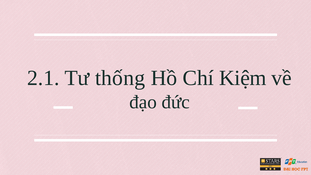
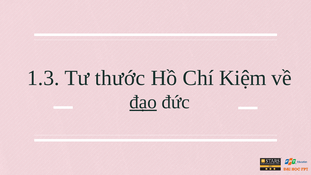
2.1: 2.1 -> 1.3 (43, 78)
thống: thống -> thước (120, 78)
đạo underline: none -> present (143, 102)
